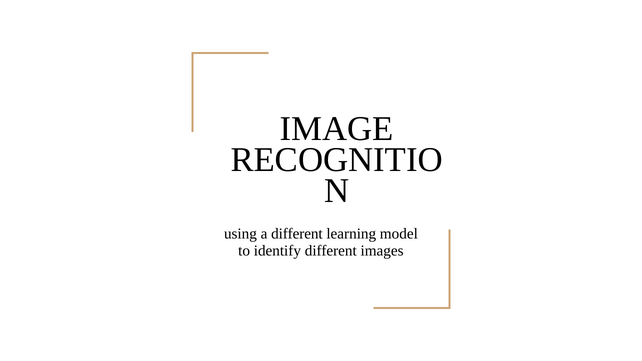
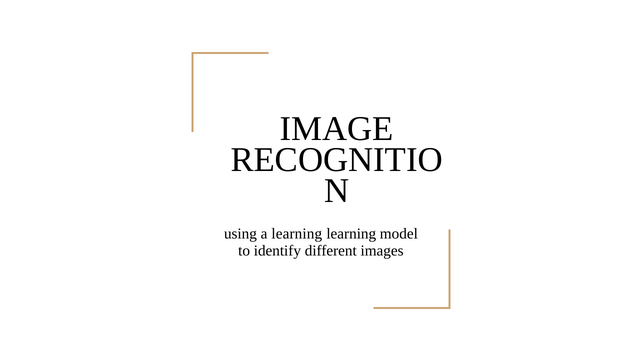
a different: different -> learning (297, 234)
